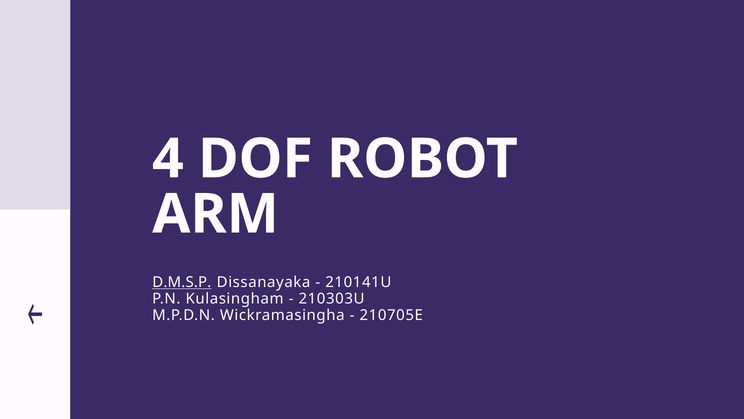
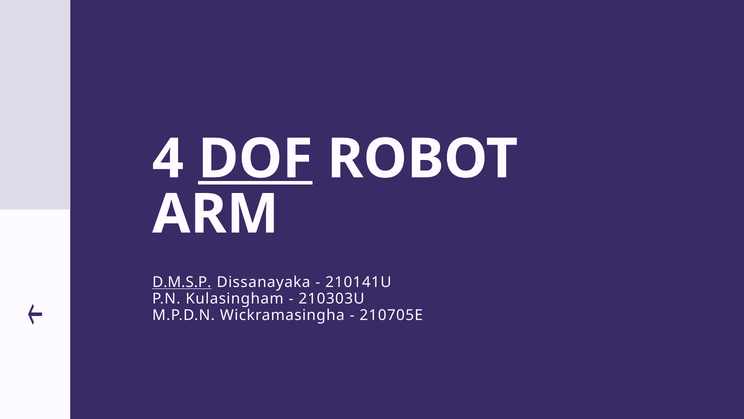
DOF underline: none -> present (255, 159)
